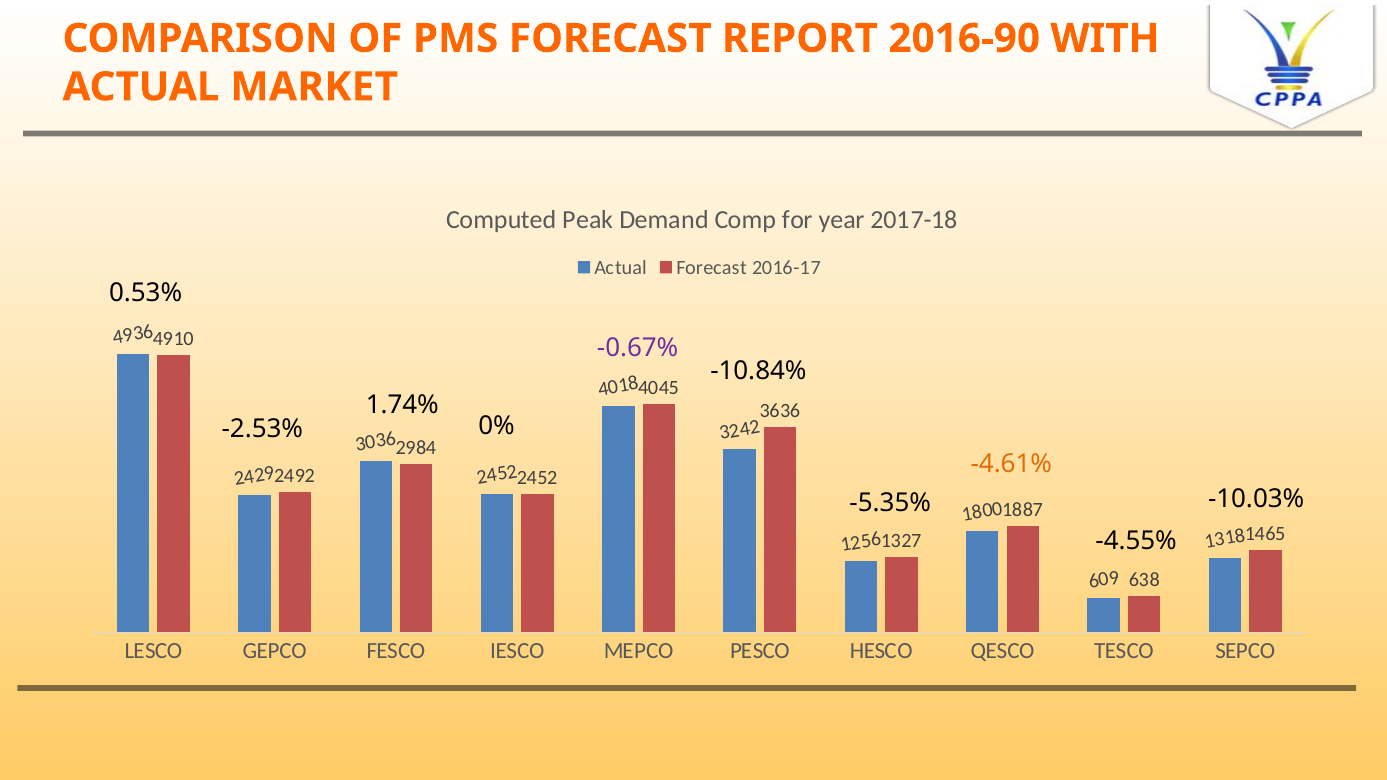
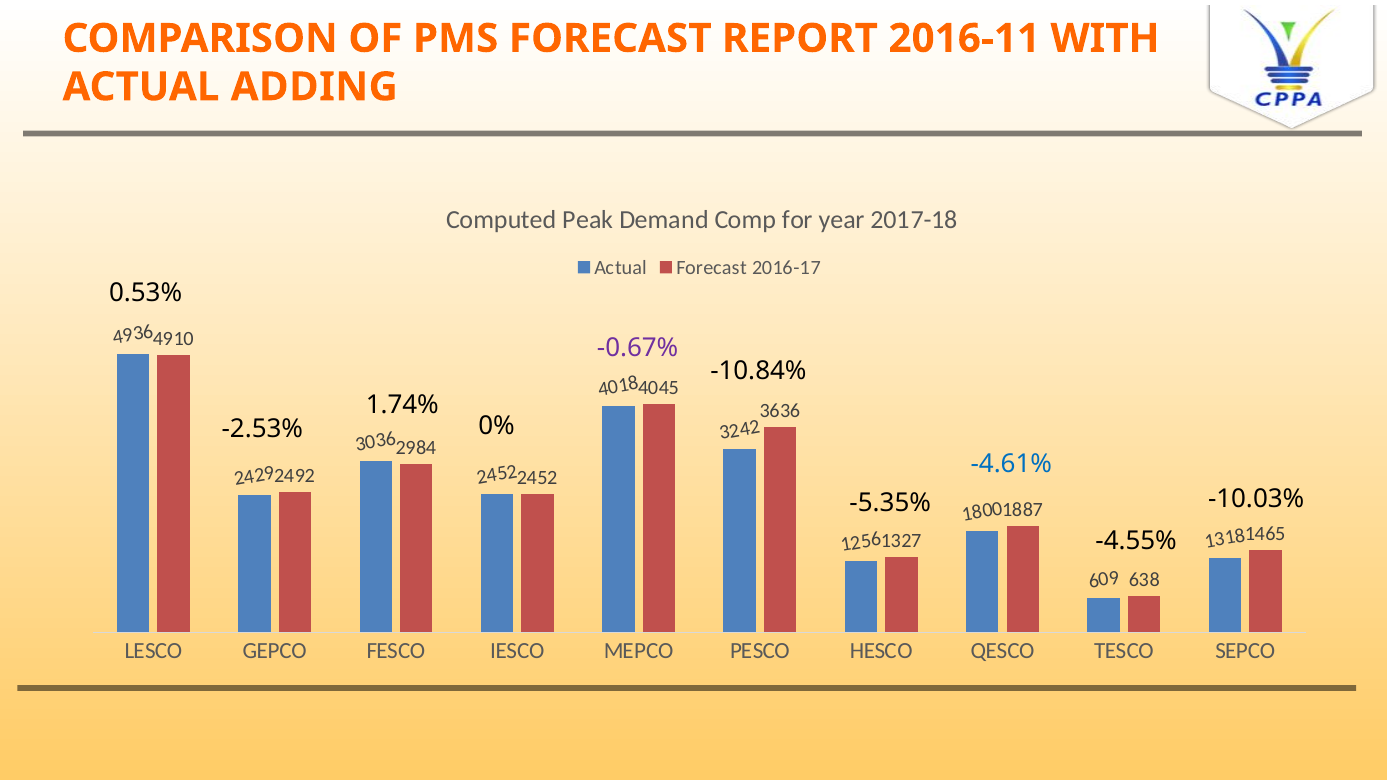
2016-90: 2016-90 -> 2016-11 (964, 39)
MARKET: MARKET -> ADDING (314, 87)
-4.61% colour: orange -> blue (1011, 464)
